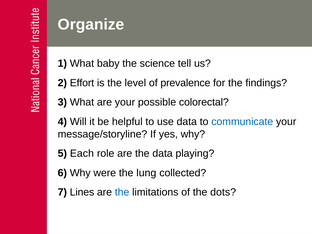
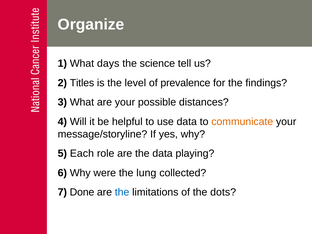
baby: baby -> days (108, 63)
Effort: Effort -> Titles (82, 83)
colorectal: colorectal -> distances (204, 102)
communicate colour: blue -> orange (242, 122)
Lines: Lines -> Done (82, 192)
